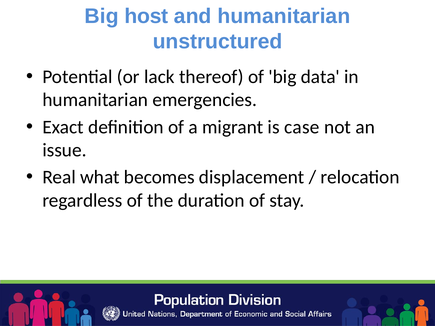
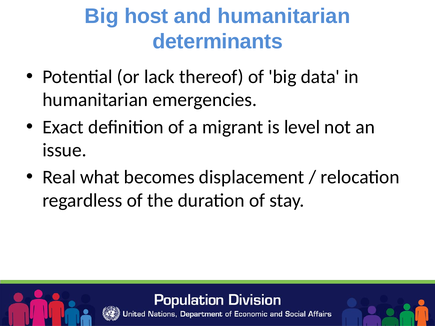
unstructured: unstructured -> determinants (218, 42)
case: case -> level (302, 127)
